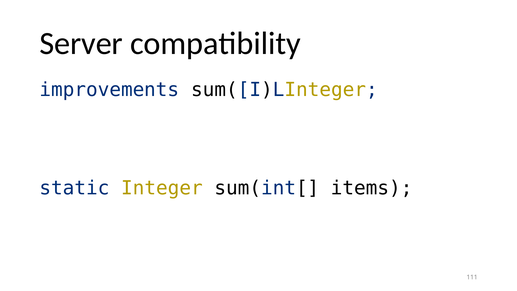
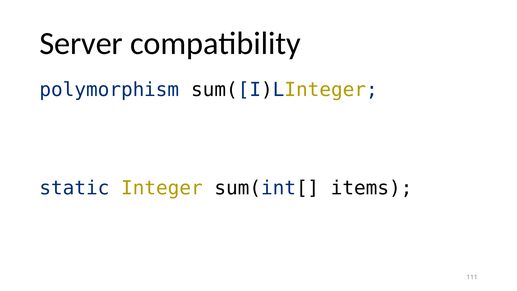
improvements: improvements -> polymorphism (109, 90)
